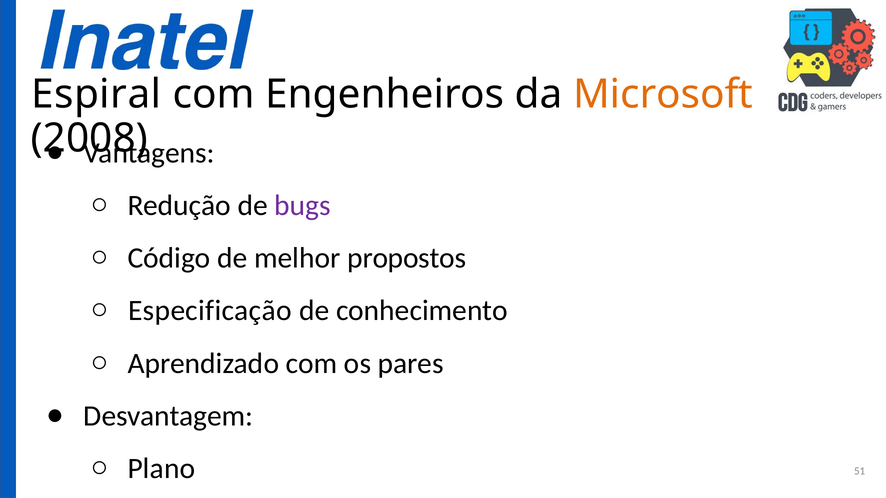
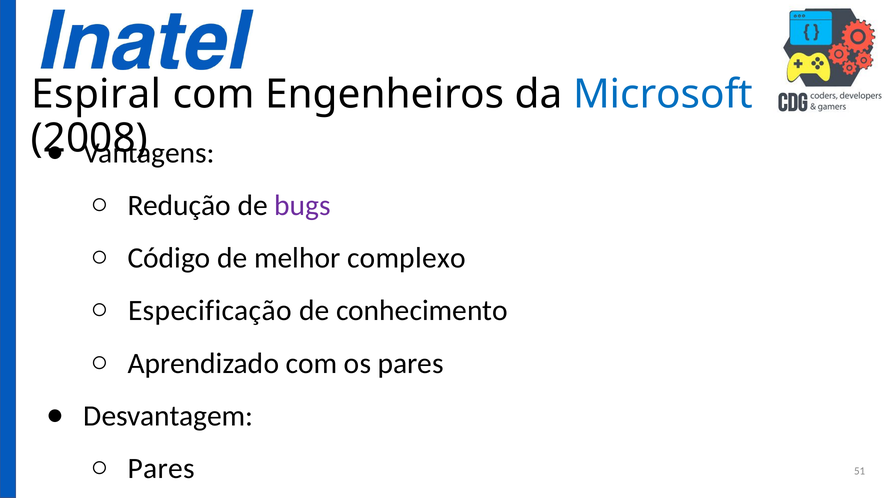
Microsoft colour: orange -> blue (663, 94)
propostos: propostos -> complexo (406, 258)
Plano: Plano -> Pares (161, 469)
